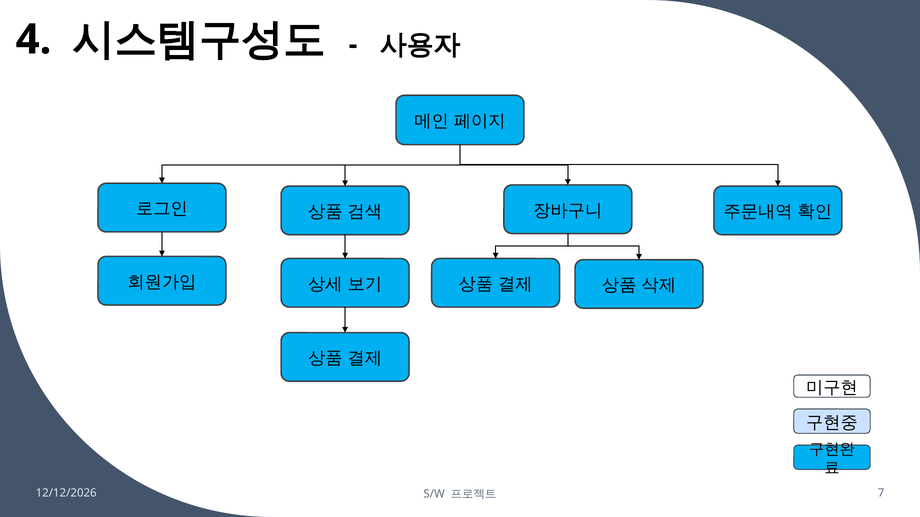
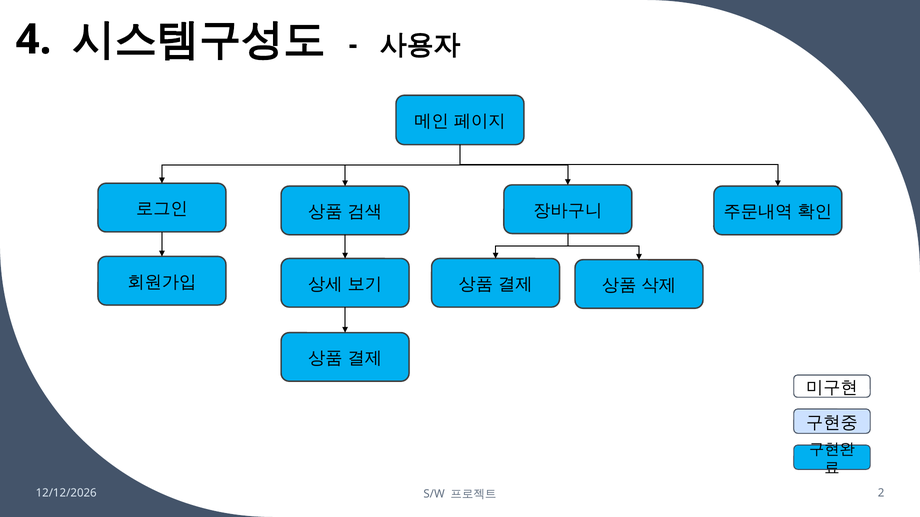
7: 7 -> 2 (881, 493)
